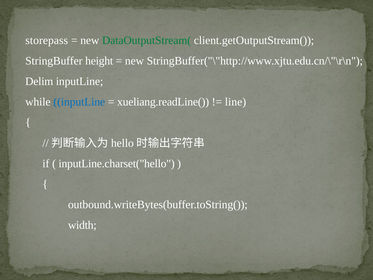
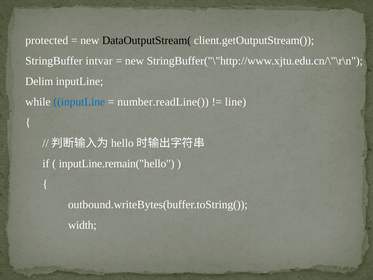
storepass: storepass -> protected (47, 40)
DataOutputStream( colour: green -> black (147, 40)
height: height -> intvar (99, 61)
xueliang.readLine(: xueliang.readLine( -> number.readLine( (163, 102)
inputLine.charset("hello: inputLine.charset("hello -> inputLine.remain("hello (117, 163)
